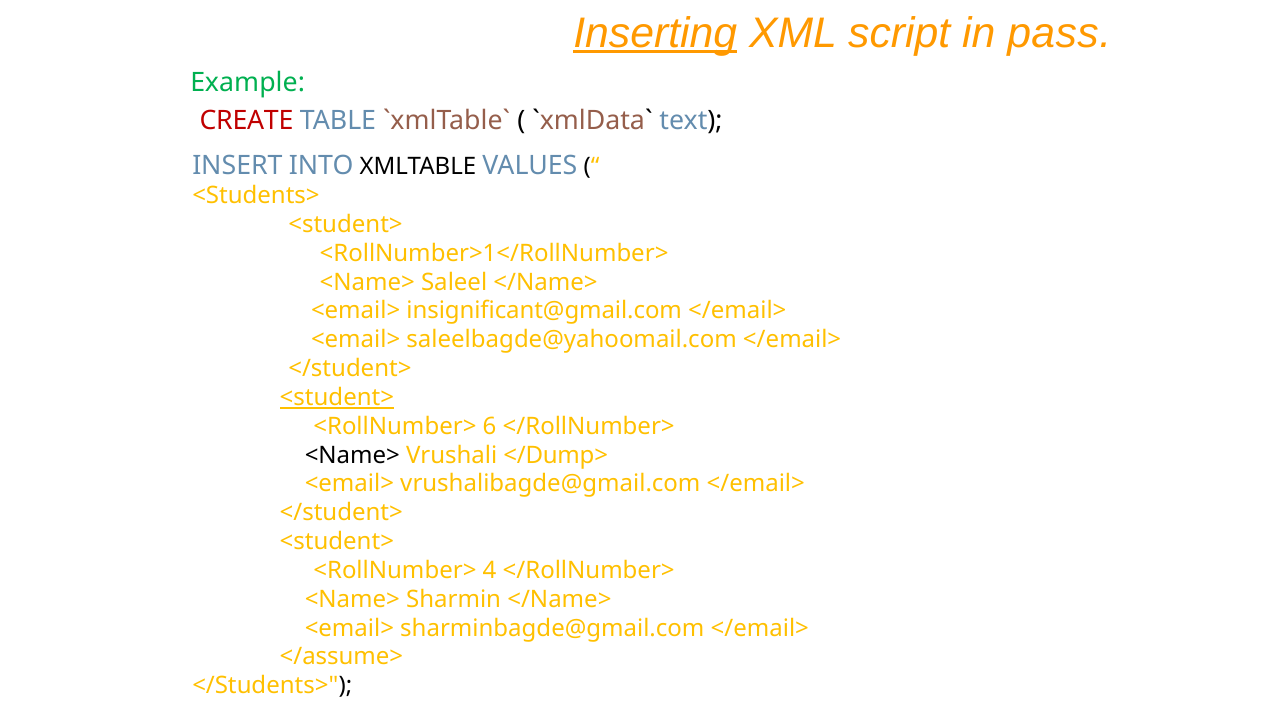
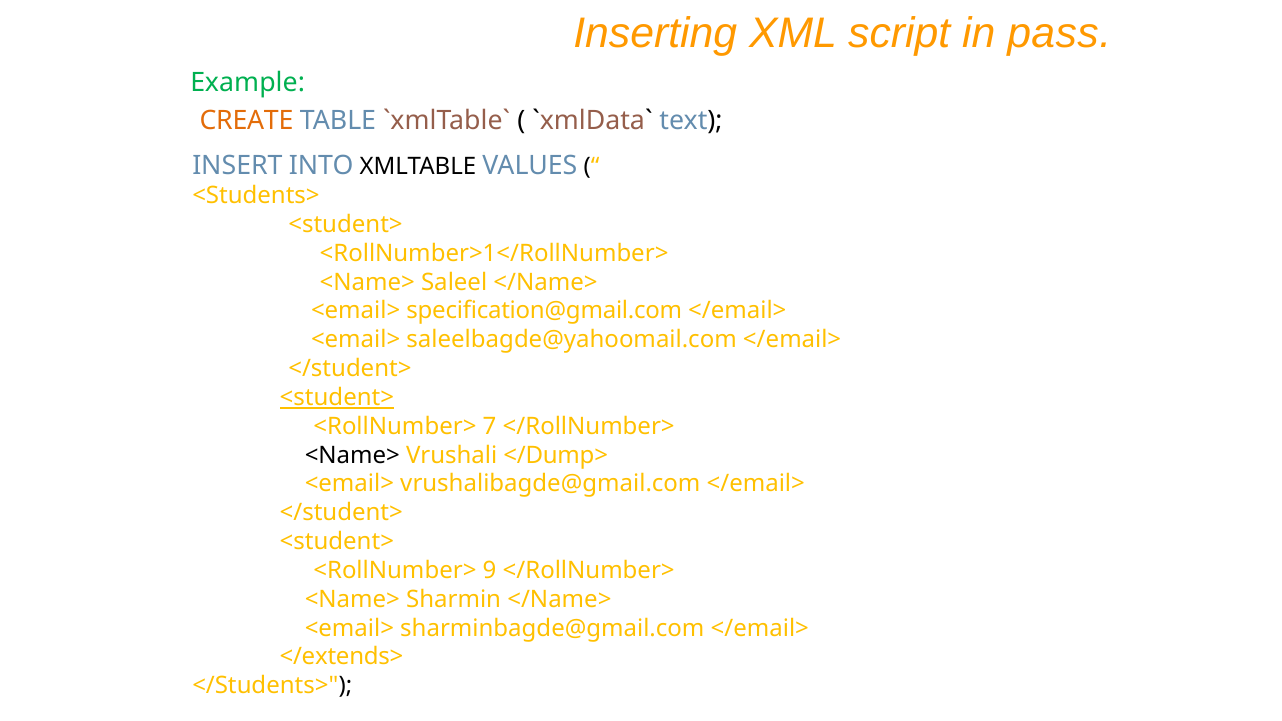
Inserting underline: present -> none (655, 33)
CREATE colour: red -> orange (247, 120)
insignificant@gmail.com: insignificant@gmail.com -> specification@gmail.com (544, 311)
6: 6 -> 7 (490, 426)
4: 4 -> 9 (490, 571)
</assume>: </assume> -> </extends> (341, 657)
